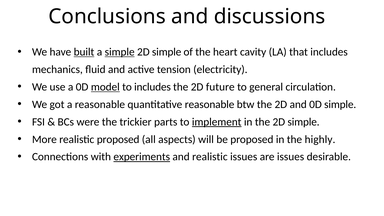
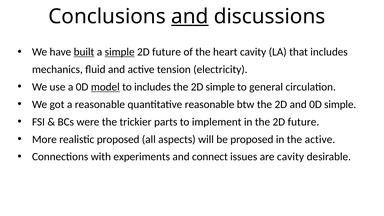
and underline: none -> present (190, 17)
simple: simple -> future (167, 52)
2D future: future -> simple (220, 87)
implement underline: present -> none (217, 122)
the 2D simple: simple -> future (303, 122)
the highly: highly -> active (320, 139)
experiments underline: present -> none (142, 157)
and realistic: realistic -> connect (210, 157)
are issues: issues -> cavity (291, 157)
